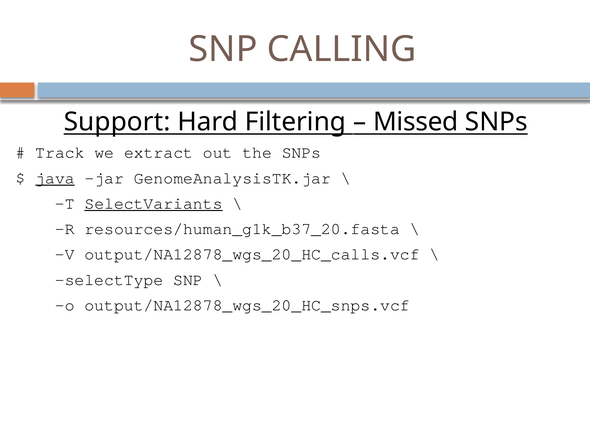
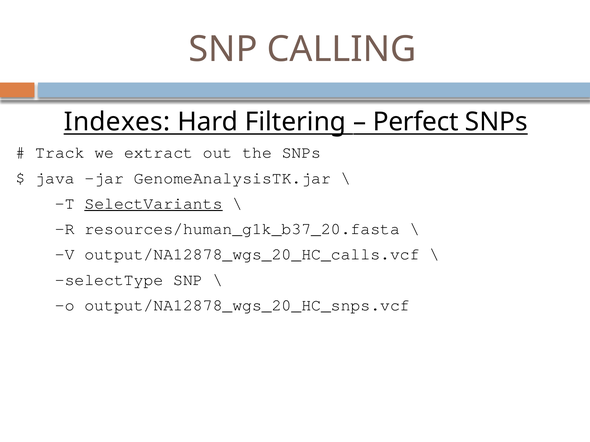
Support: Support -> Indexes (117, 122)
Missed: Missed -> Perfect (416, 122)
java underline: present -> none (55, 178)
